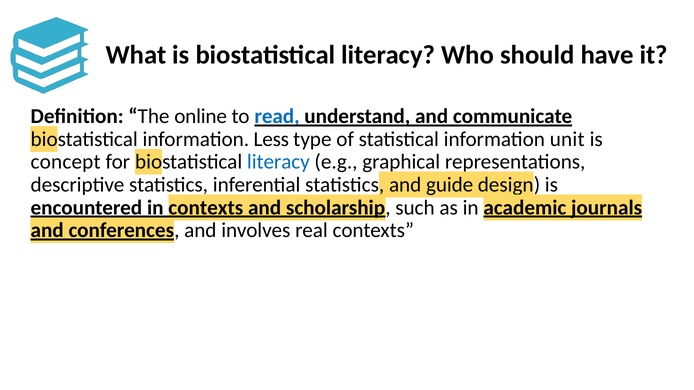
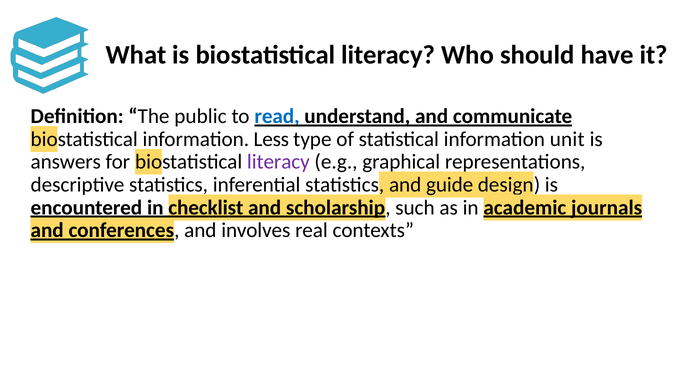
online: online -> public (200, 116)
concept: concept -> answers (66, 162)
literacy colour: blue -> purple (278, 162)
contexts: contexts -> checklist (206, 208)
